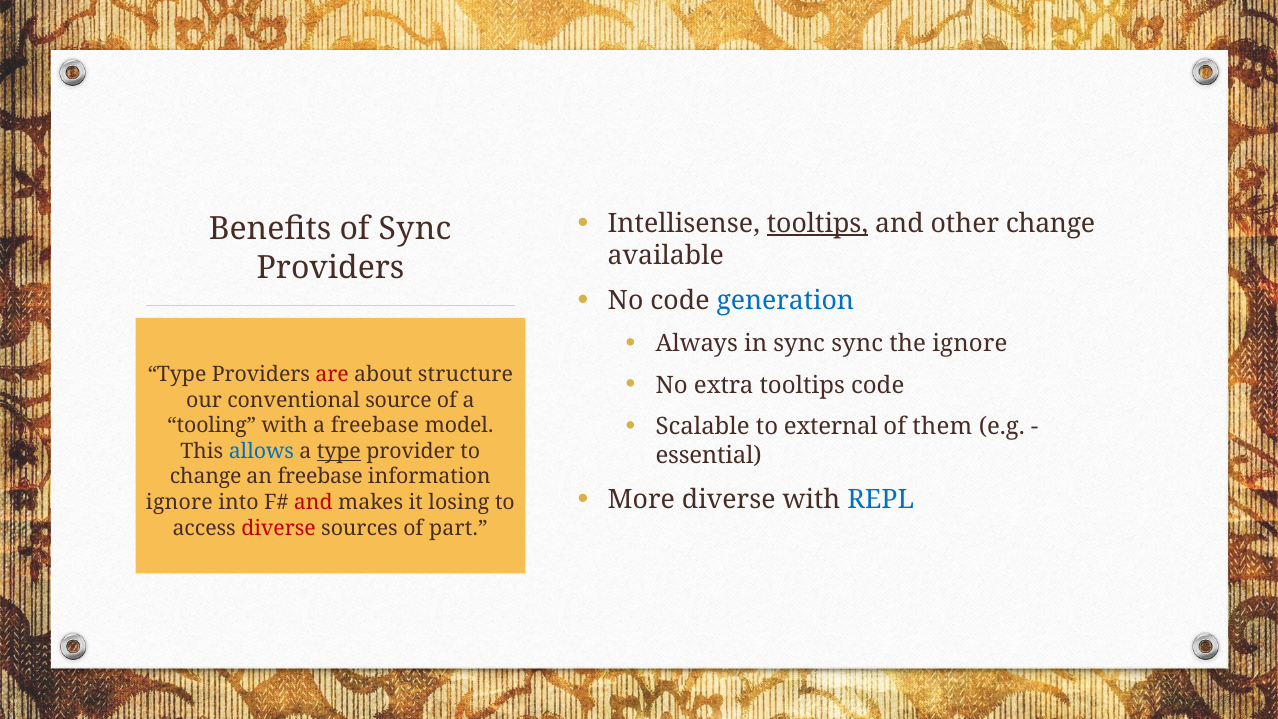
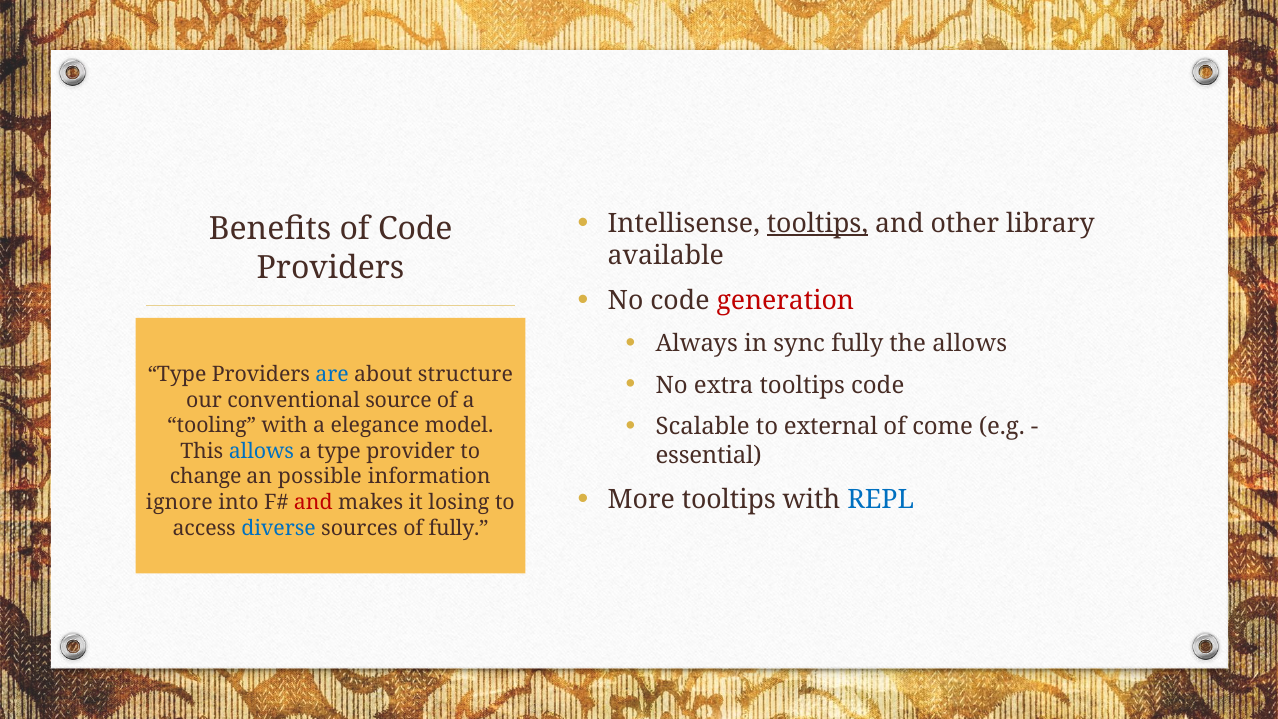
other change: change -> library (1050, 223)
of Sync: Sync -> Code (415, 229)
generation colour: blue -> red (785, 301)
sync sync: sync -> fully (857, 344)
the ignore: ignore -> allows (970, 344)
are colour: red -> blue (332, 375)
them: them -> come (943, 427)
a freebase: freebase -> elegance (375, 426)
type underline: present -> none (339, 451)
an freebase: freebase -> possible (320, 477)
More diverse: diverse -> tooltips (729, 499)
diverse colour: red -> blue (279, 528)
of part: part -> fully (459, 528)
